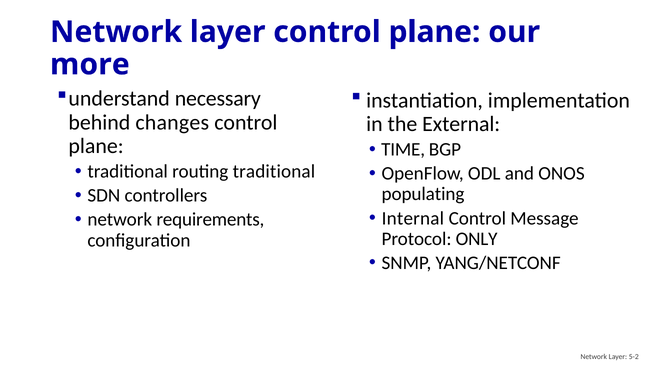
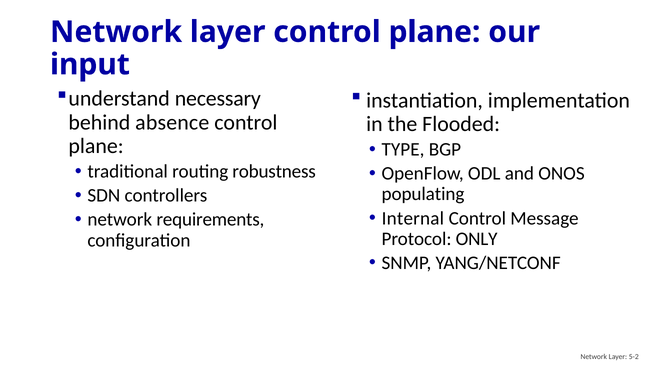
more: more -> input (90, 64)
changes: changes -> absence (172, 122)
External: External -> Flooded (461, 124)
TIME: TIME -> TYPE (403, 150)
routing traditional: traditional -> robustness (274, 172)
